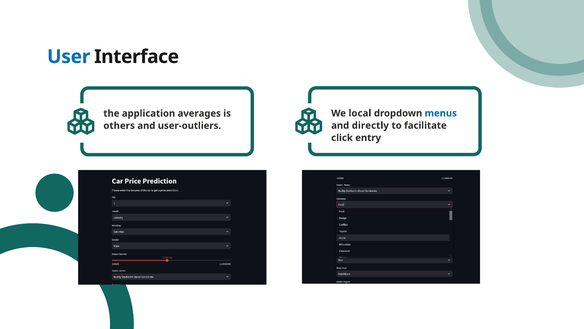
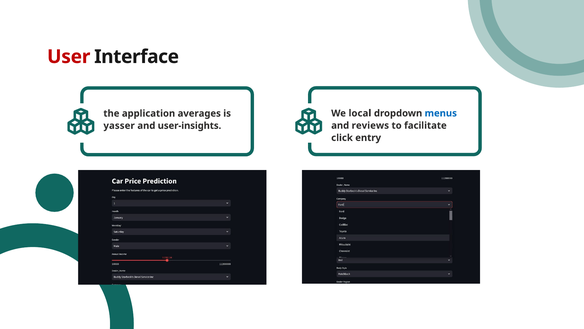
User colour: blue -> red (69, 57)
directly: directly -> reviews (370, 125)
others: others -> yasser (119, 126)
user-outliers: user-outliers -> user-insights (189, 126)
